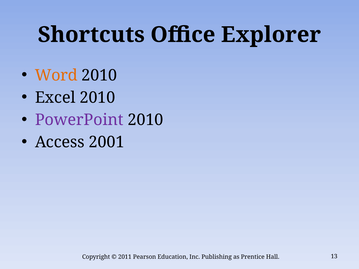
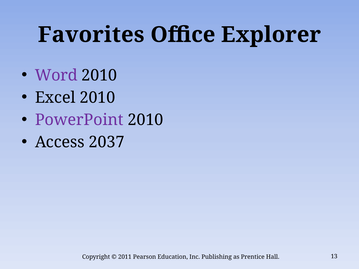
Shortcuts: Shortcuts -> Favorites (91, 35)
Word colour: orange -> purple (56, 75)
2001: 2001 -> 2037 (107, 142)
